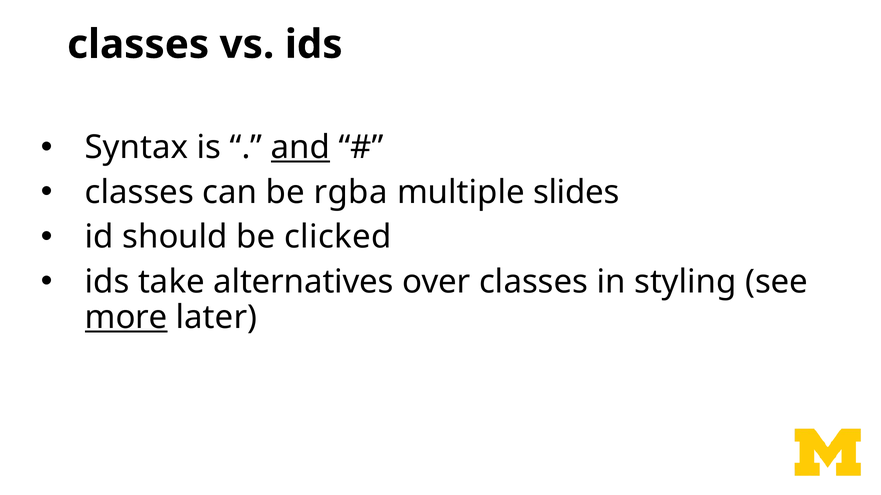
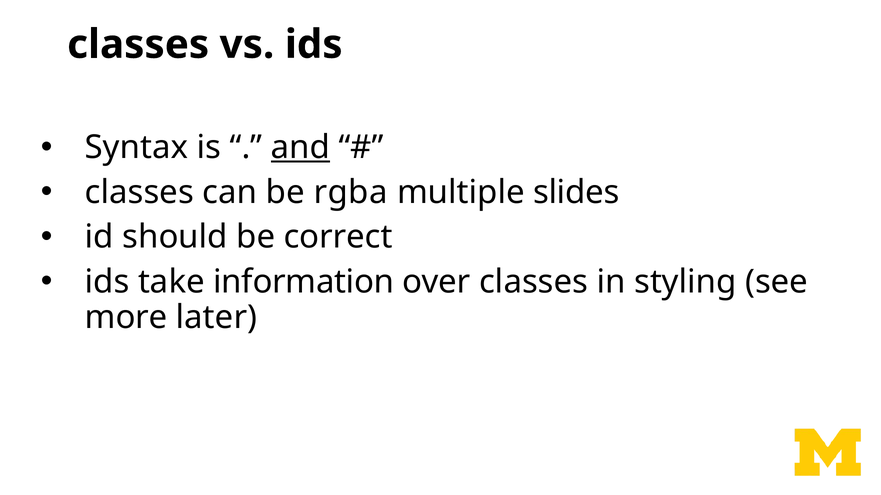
clicked: clicked -> correct (338, 237)
alternatives: alternatives -> information (304, 282)
more underline: present -> none (126, 318)
